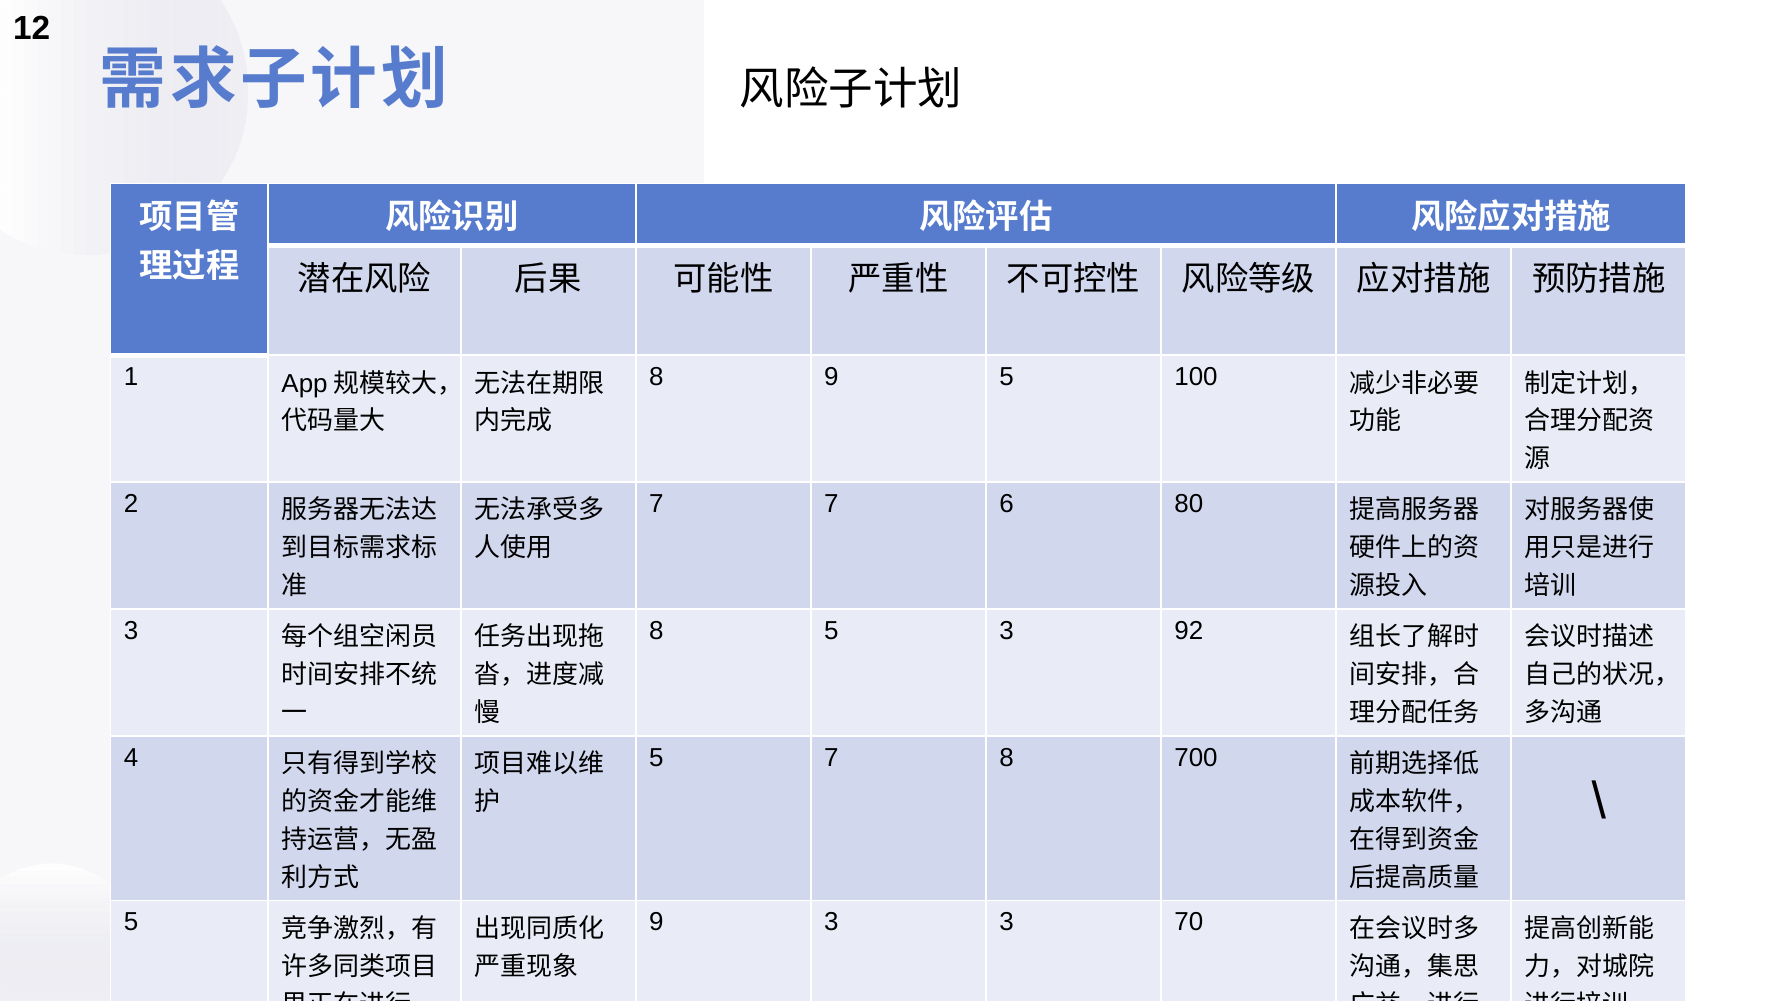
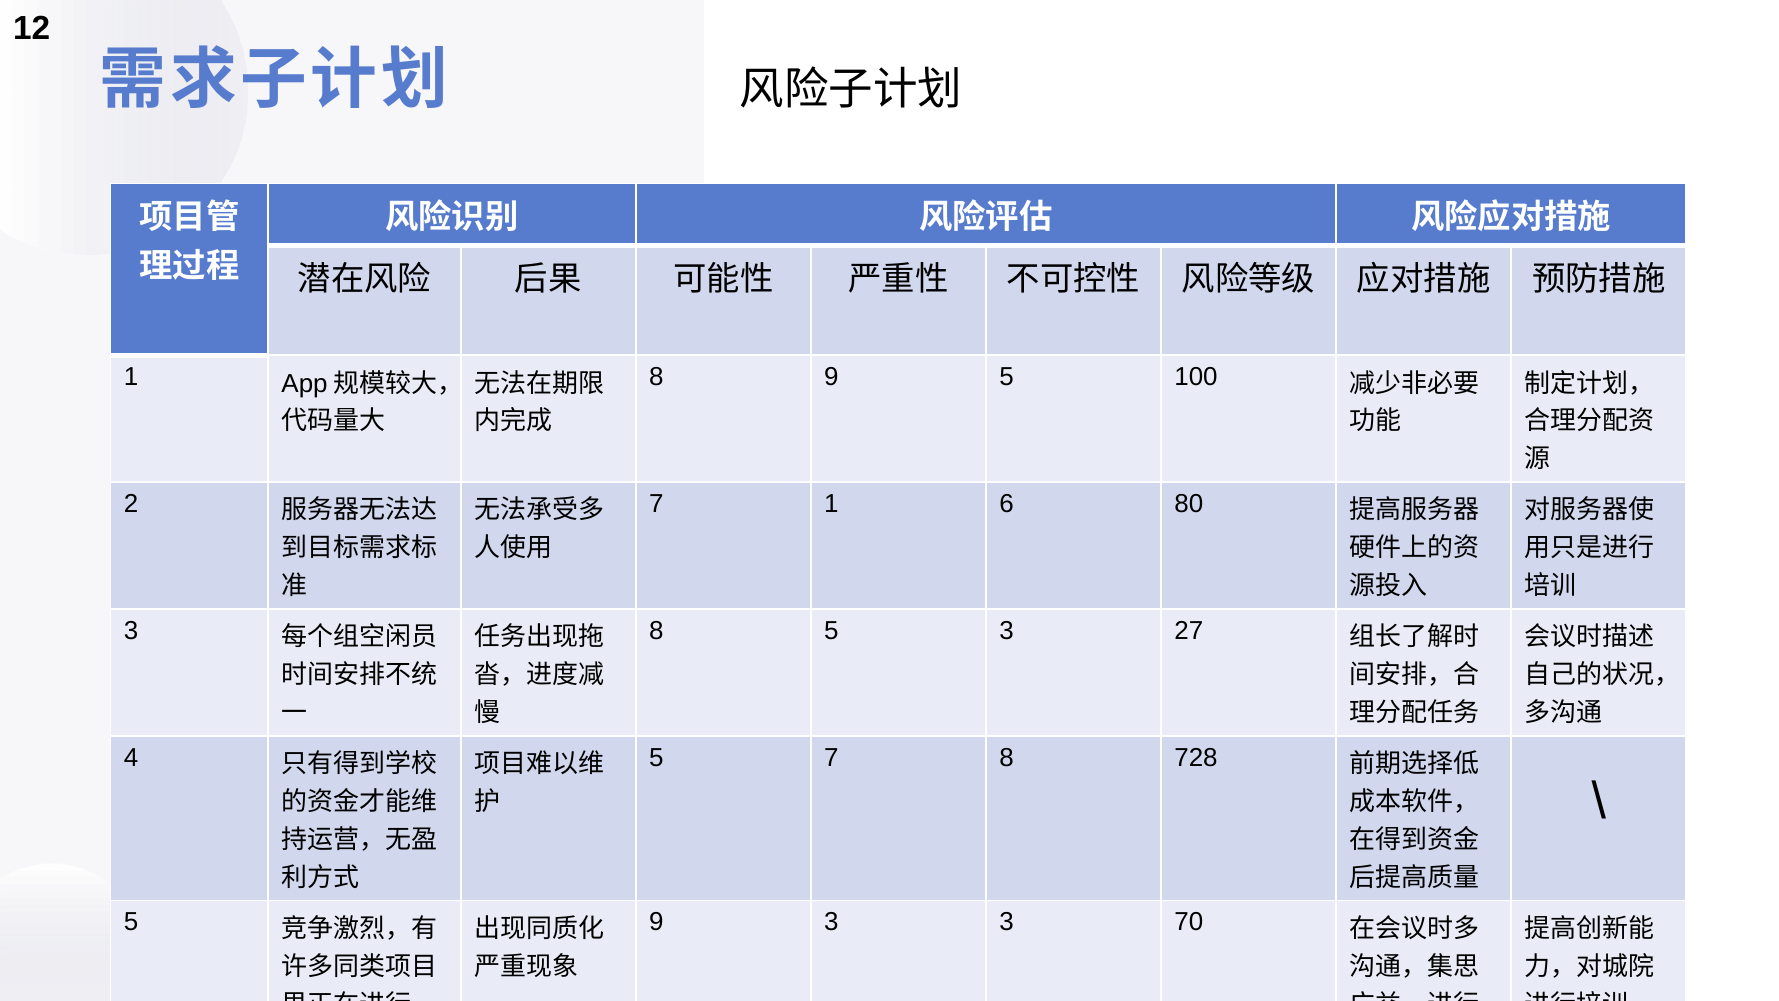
7 7: 7 -> 1 (831, 504)
92: 92 -> 27 (1189, 630)
700: 700 -> 728 (1196, 757)
